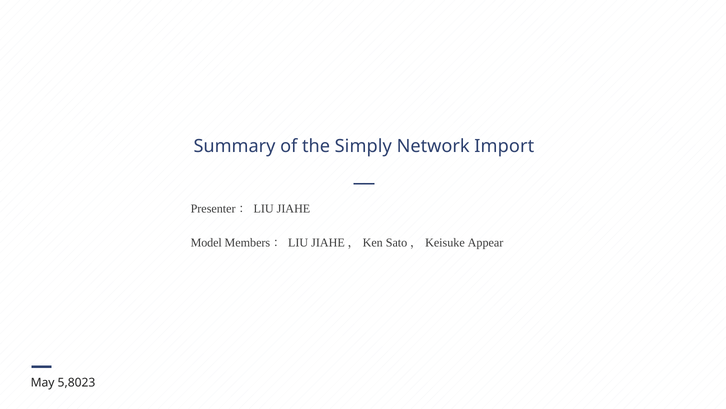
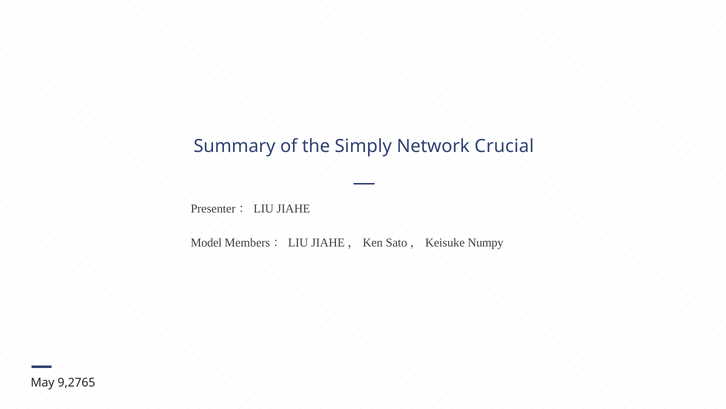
Import: Import -> Crucial (504, 146)
Appear: Appear -> Numpy (486, 243)
5,8023: 5,8023 -> 9,2765 (77, 382)
